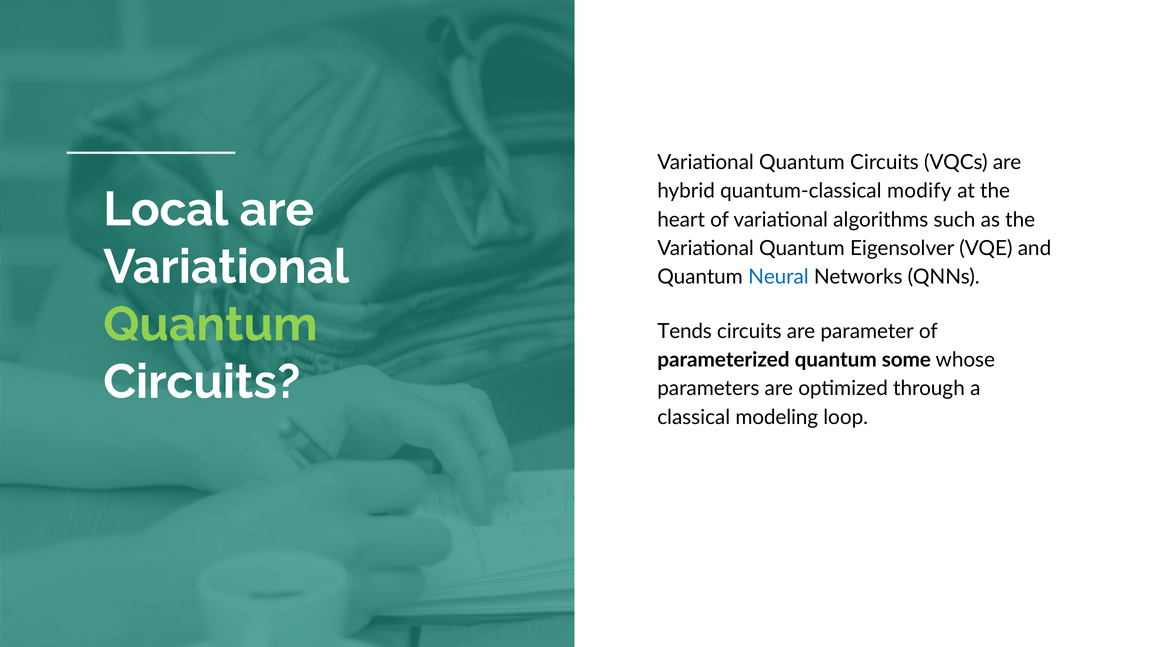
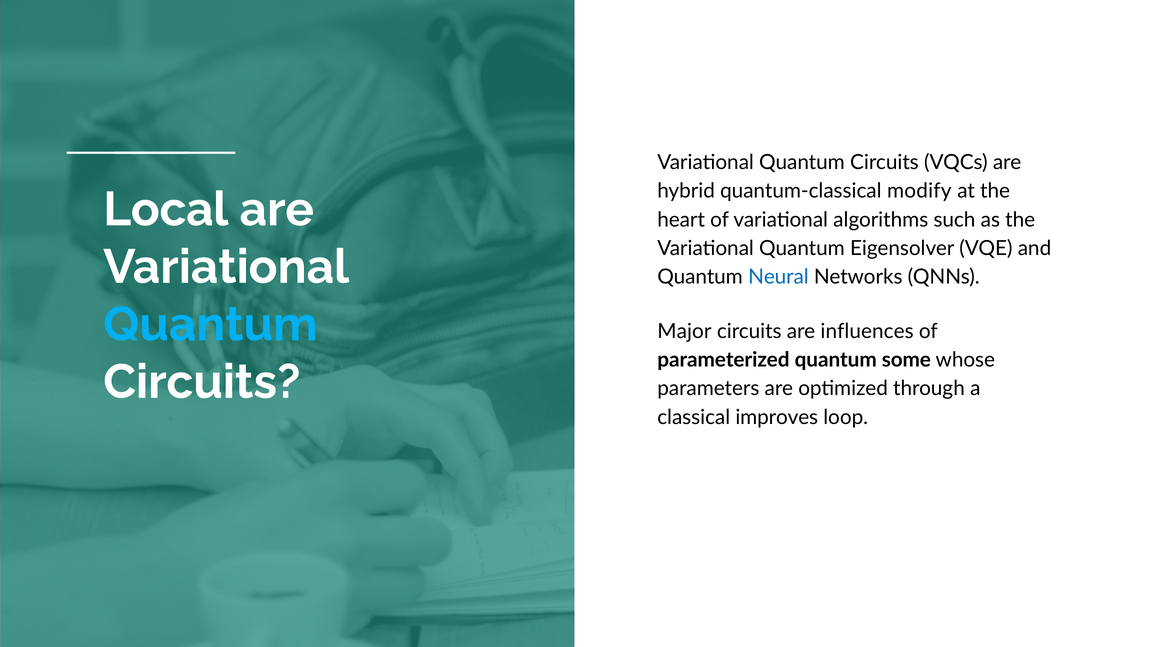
Quantum colour: light green -> light blue (210, 324)
Tends: Tends -> Major (684, 331)
parameter: parameter -> influences (867, 331)
modeling: modeling -> improves (777, 417)
